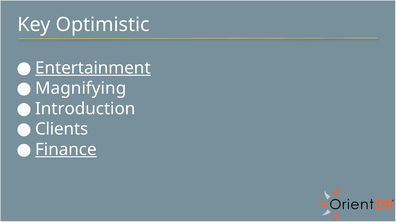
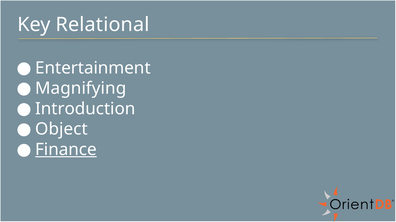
Optimistic: Optimistic -> Relational (103, 25)
Entertainment underline: present -> none (93, 68)
Clients: Clients -> Object (62, 130)
